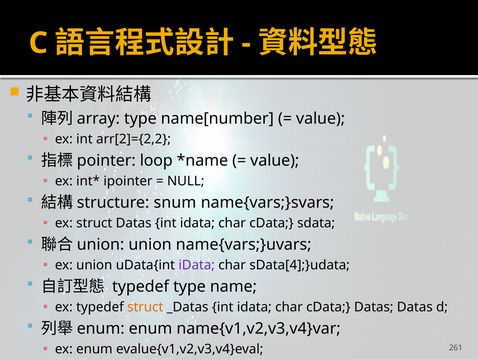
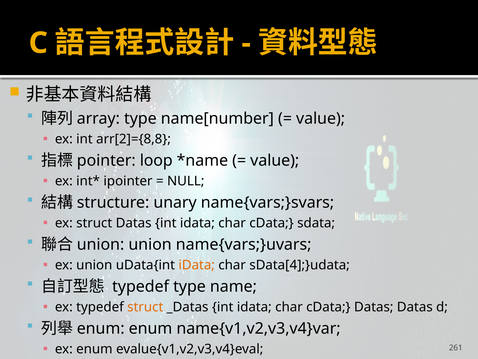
arr[2]={2,2: arr[2]={2,2 -> arr[2]={8,8 (134, 139)
snum: snum -> unary (175, 202)
iData colour: purple -> orange (197, 265)
